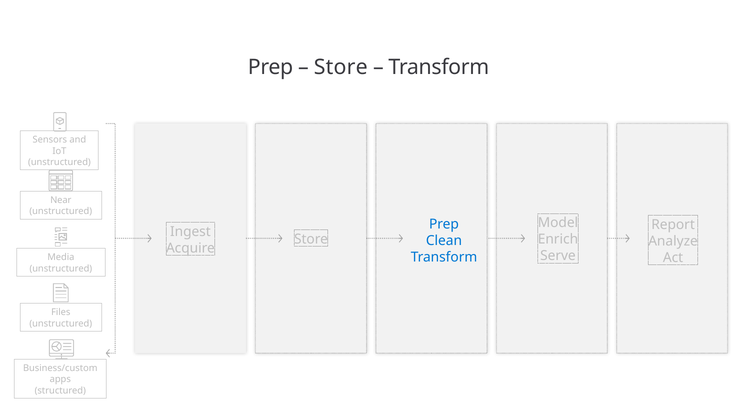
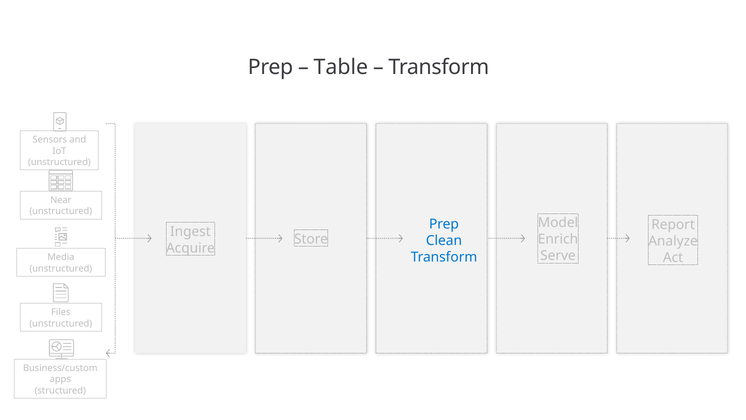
Store: Store -> Table (341, 67)
